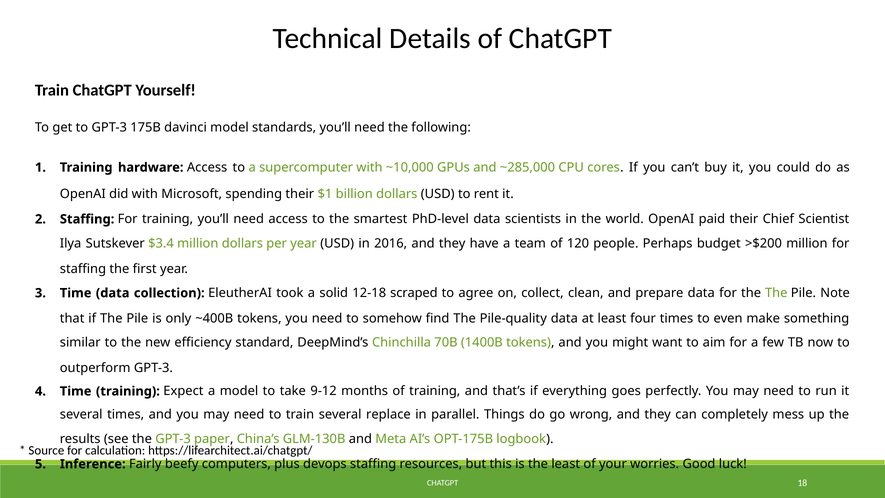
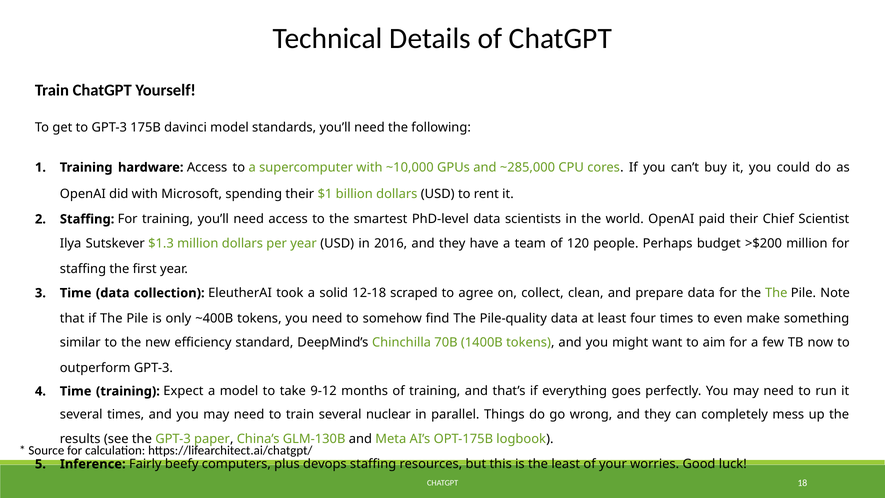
$3.4: $3.4 -> $1.3 (161, 243)
replace: replace -> nuclear (388, 414)
